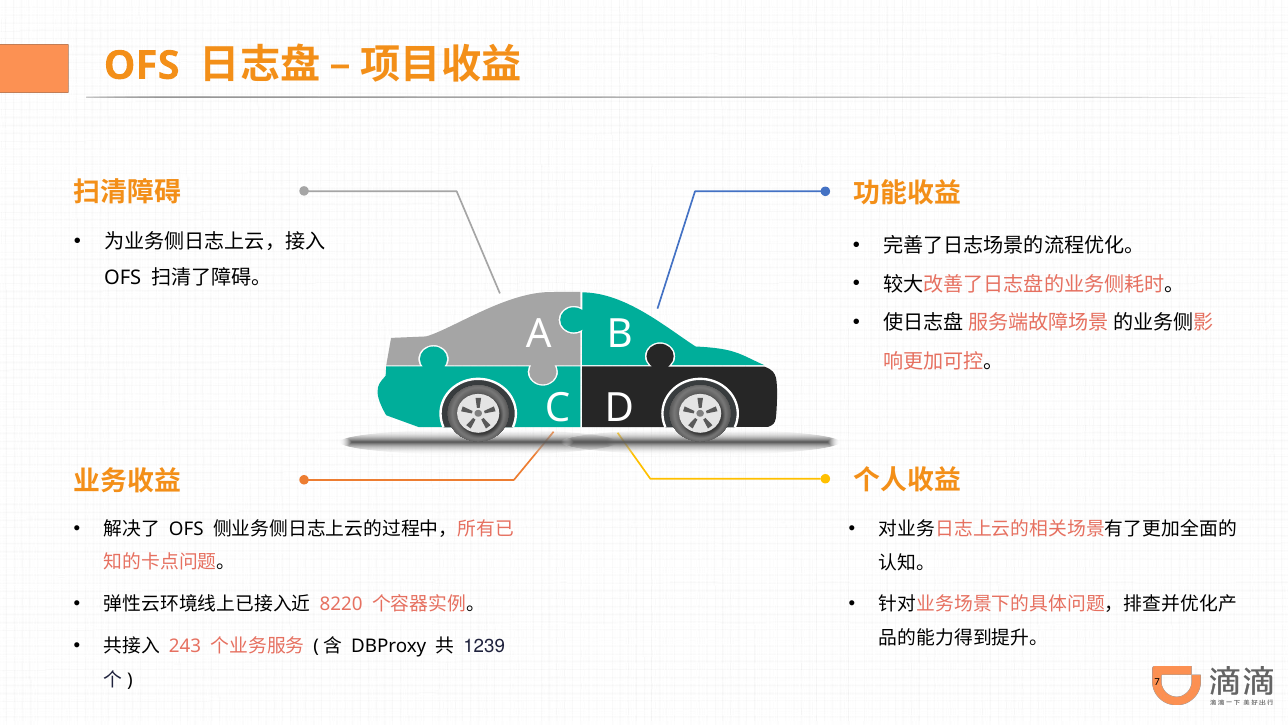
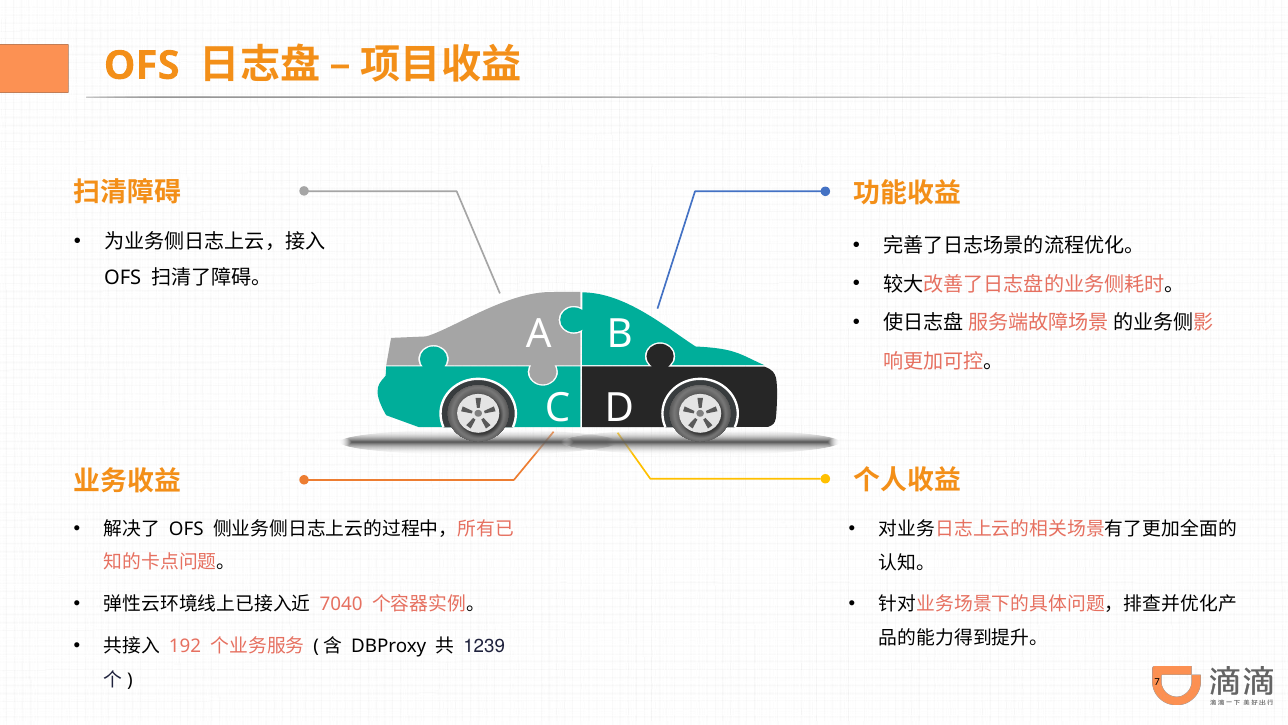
8220: 8220 -> 7040 (341, 604)
243: 243 -> 192 (185, 646)
